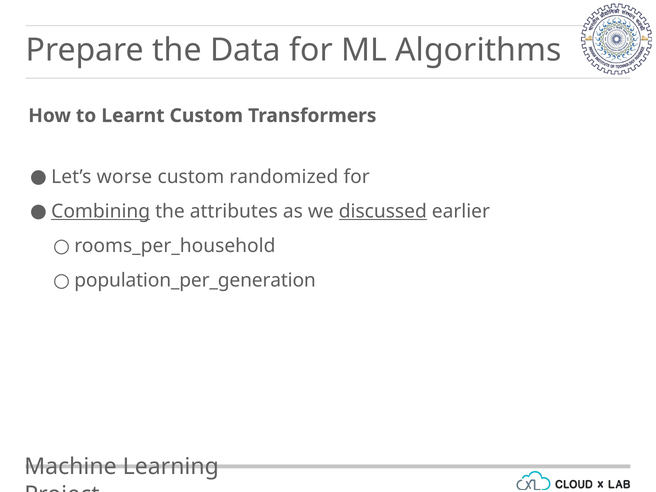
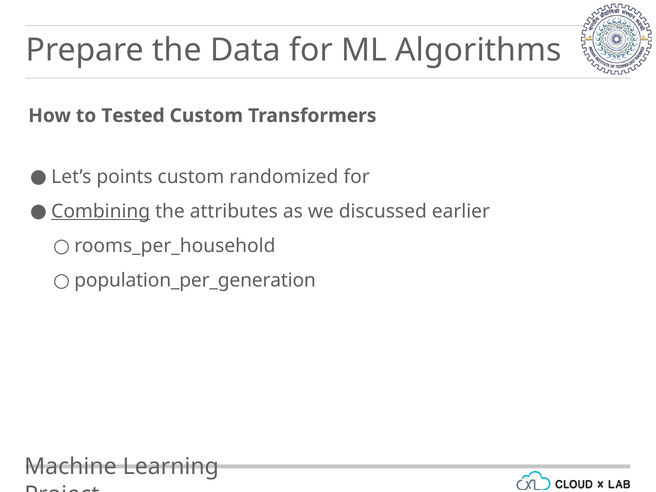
Learnt: Learnt -> Tested (133, 116)
worse: worse -> points (124, 177)
discussed underline: present -> none (383, 211)
